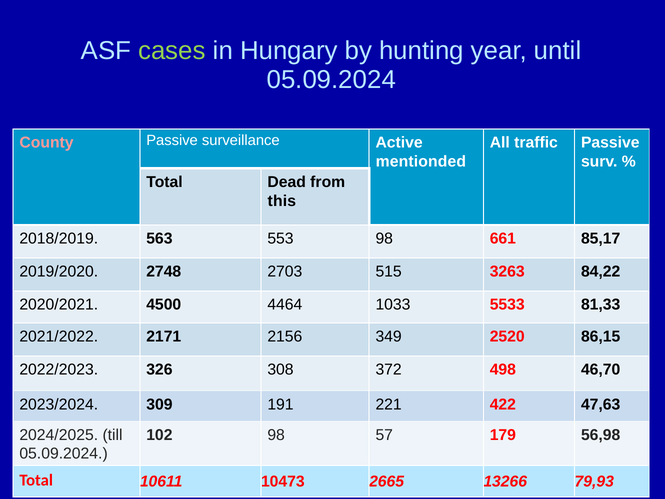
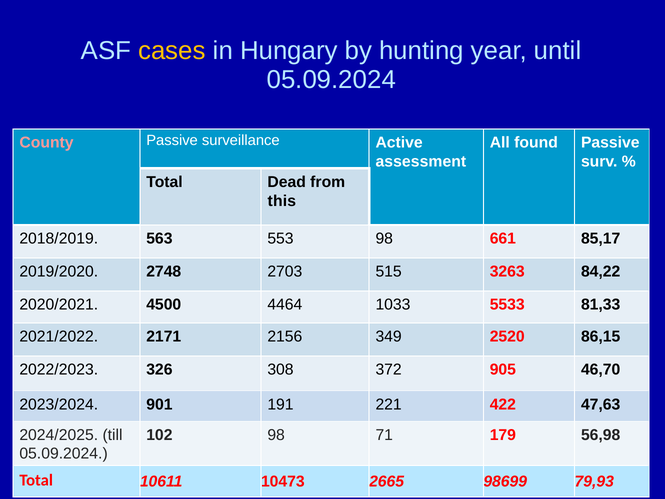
cases colour: light green -> yellow (172, 51)
traffic: traffic -> found (536, 142)
mentionded: mentionded -> assessment (421, 161)
498: 498 -> 905 (503, 369)
309: 309 -> 901 (159, 404)
57: 57 -> 71 (384, 435)
13266: 13266 -> 98699 (505, 481)
